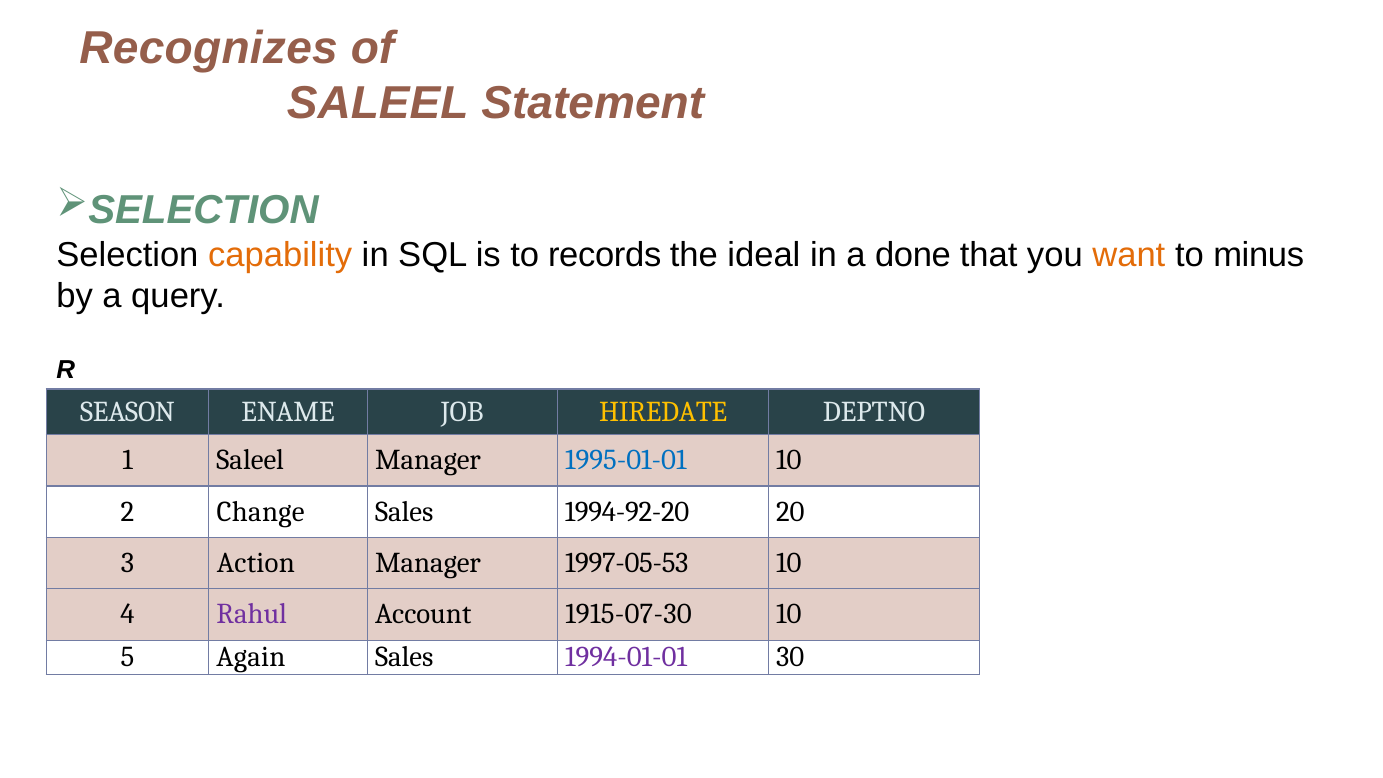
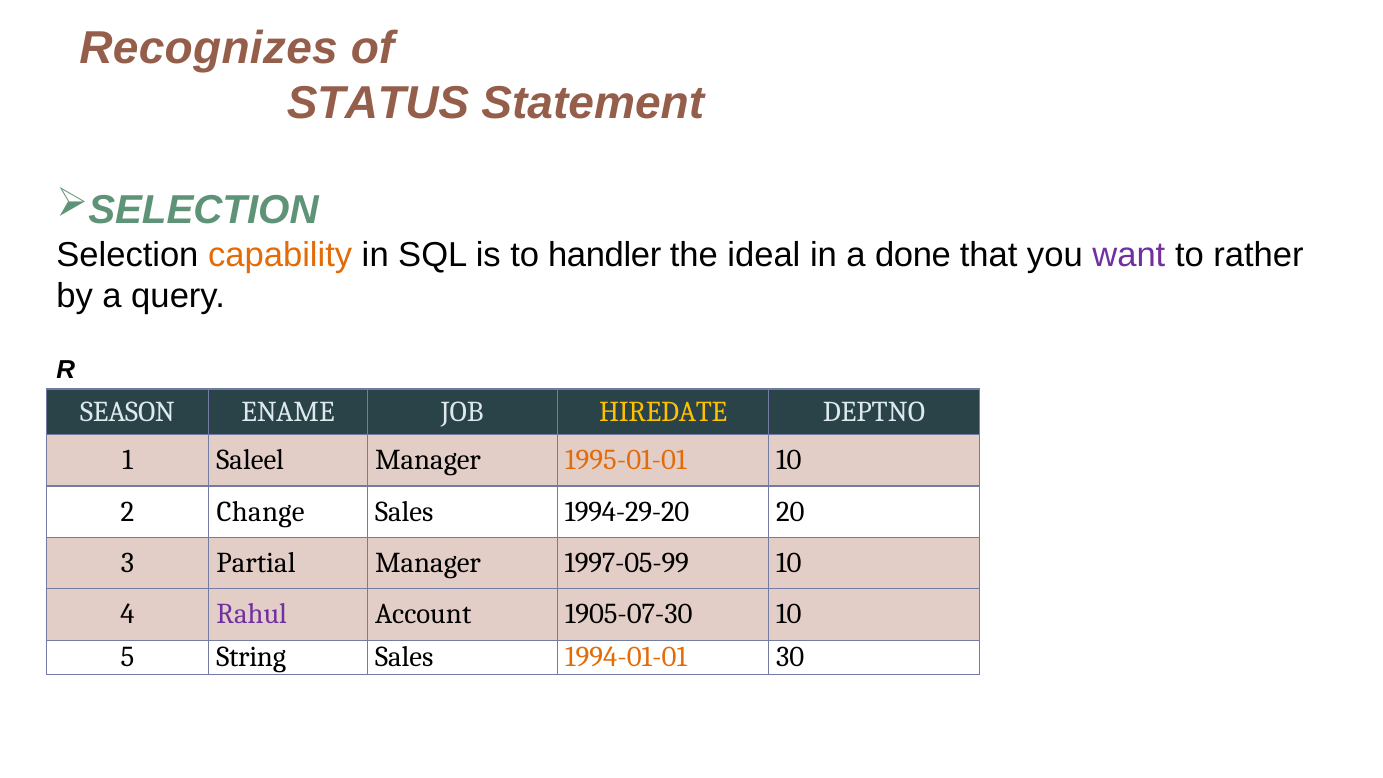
SALEEL: SALEEL -> STATUS (378, 104)
records: records -> handler (605, 255)
want colour: orange -> purple (1129, 255)
minus: minus -> rather (1259, 255)
1995-01-01 colour: blue -> orange (626, 460)
1994-92-20: 1994-92-20 -> 1994-29-20 (627, 511)
Action: Action -> Partial (256, 563)
1997-05-53: 1997-05-53 -> 1997-05-99 (627, 563)
1915-07-30: 1915-07-30 -> 1905-07-30 (629, 614)
Again: Again -> String (251, 657)
1994-01-01 colour: purple -> orange (626, 657)
